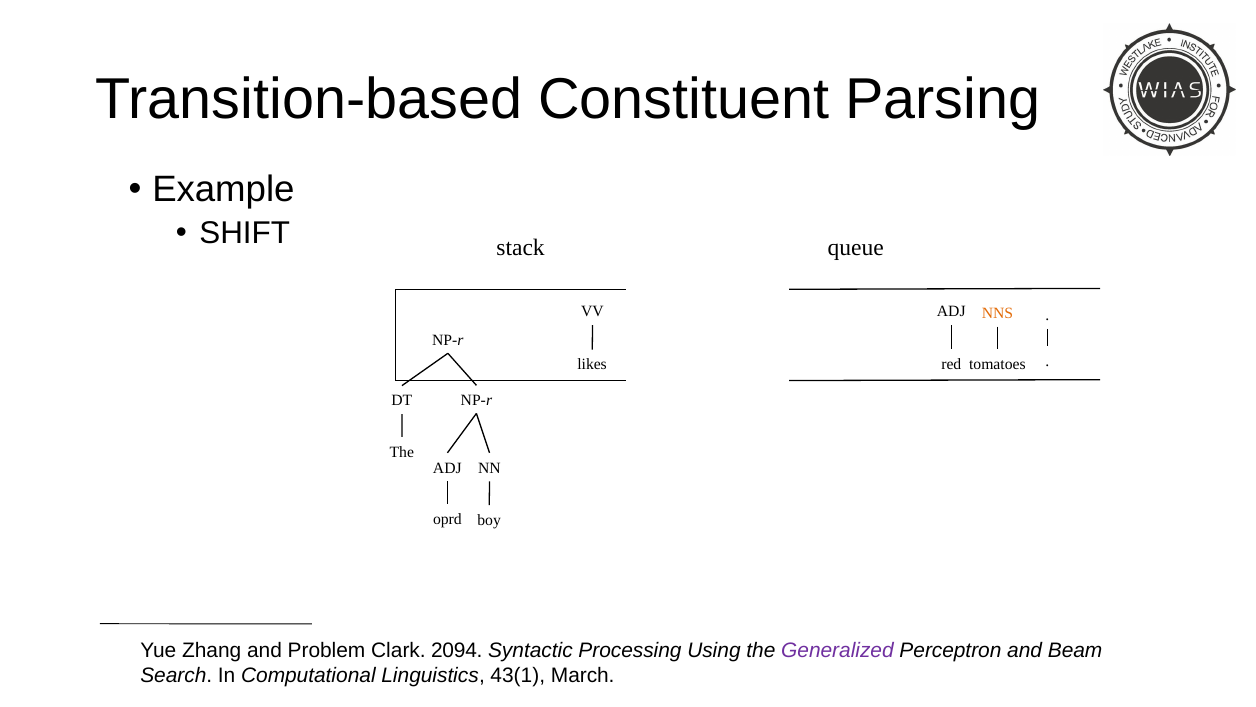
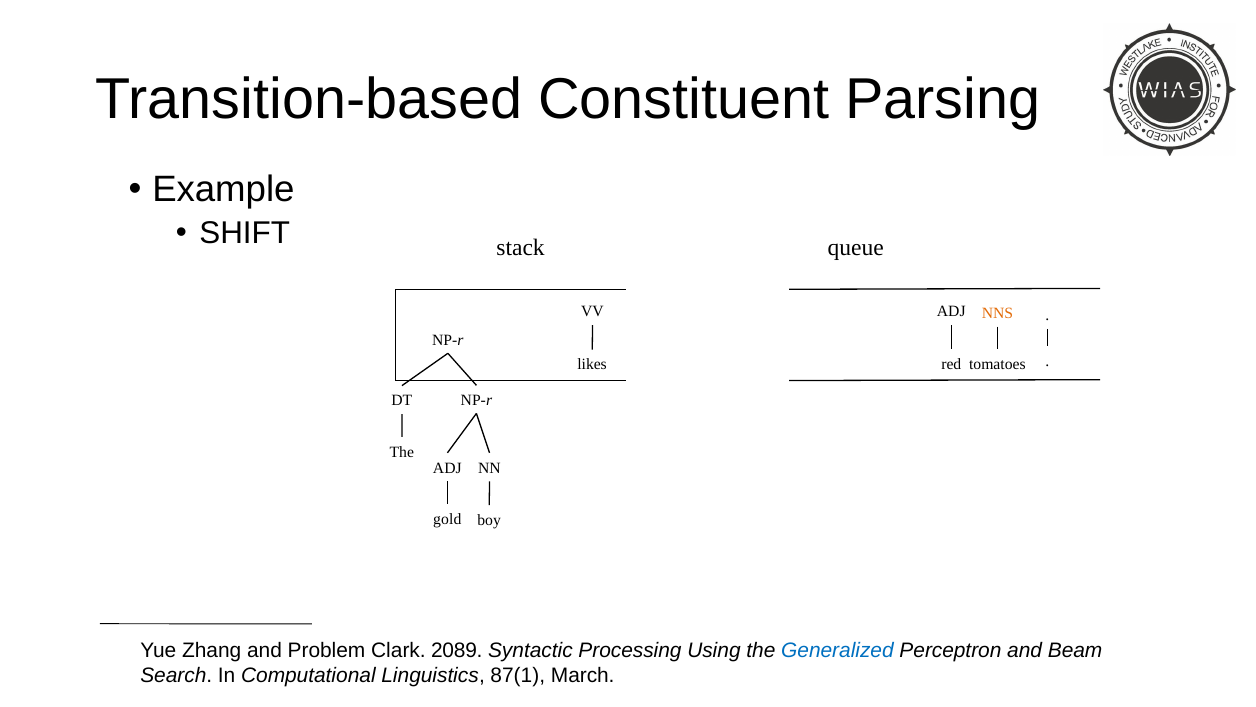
oprd: oprd -> gold (447, 519)
2094: 2094 -> 2089 (457, 650)
Generalized colour: purple -> blue (837, 650)
43(1: 43(1 -> 87(1 (518, 675)
